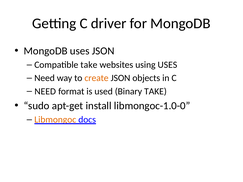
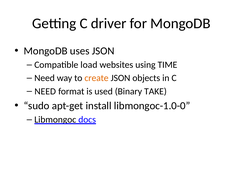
Compatible take: take -> load (89, 65)
using USES: USES -> TIME (167, 65)
Libmongoc colour: orange -> black (55, 120)
